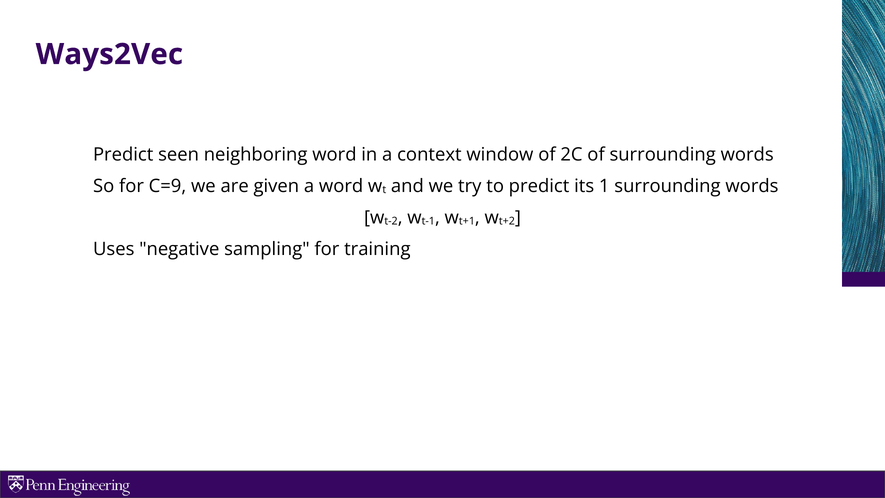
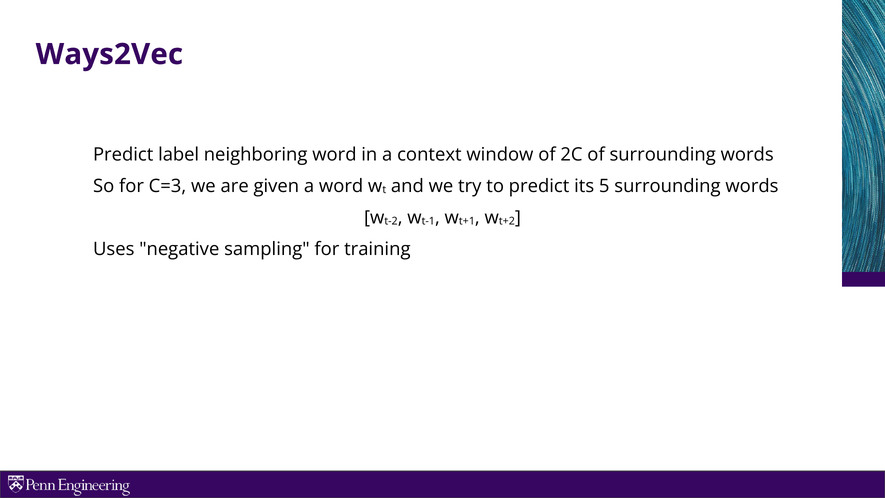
seen: seen -> label (179, 154)
C=9: C=9 -> C=3 (167, 186)
1: 1 -> 5 (604, 186)
